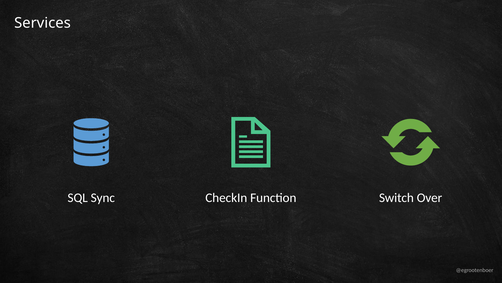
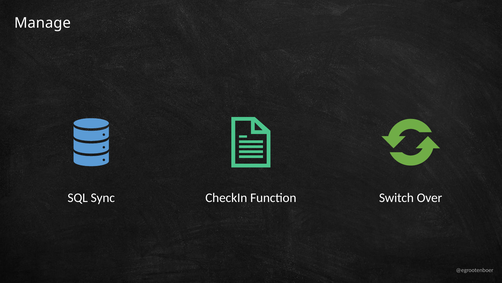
Services: Services -> Manage (42, 23)
